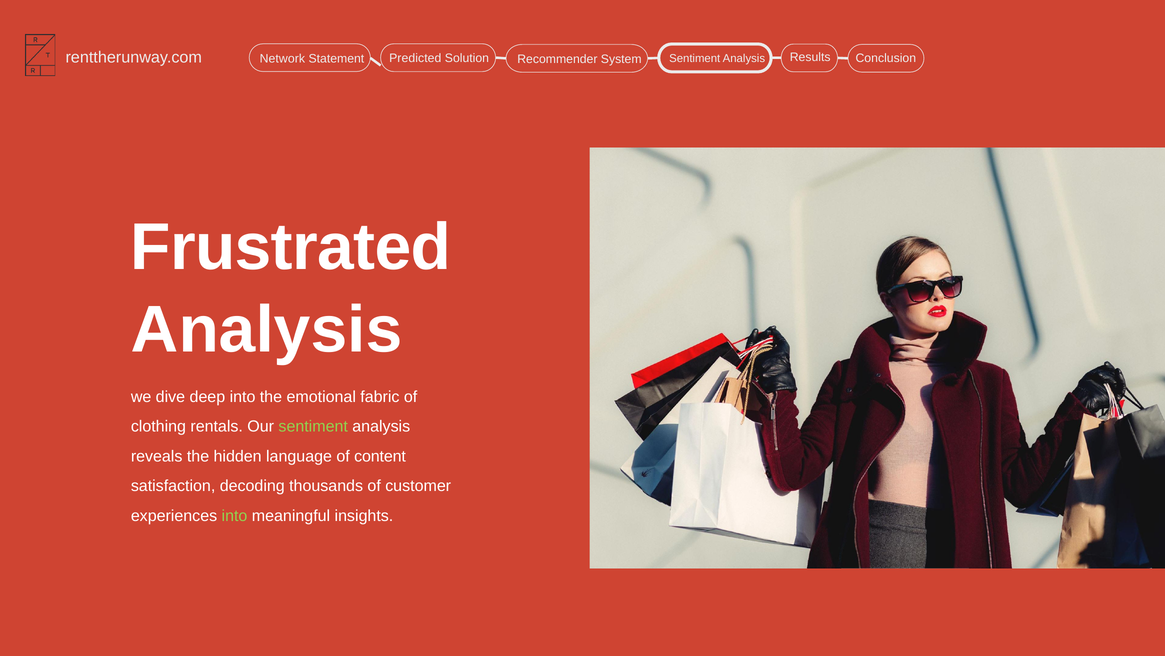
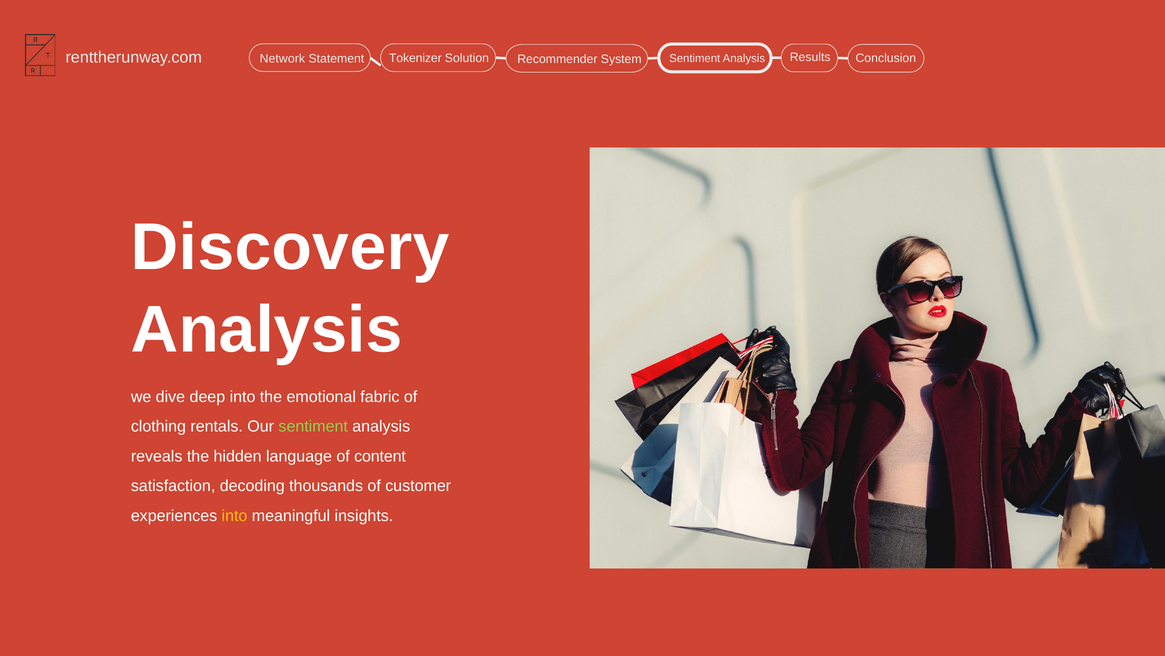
Predicted: Predicted -> Tokenizer (415, 58)
Frustrated: Frustrated -> Discovery (290, 247)
into colour: light green -> yellow (234, 515)
